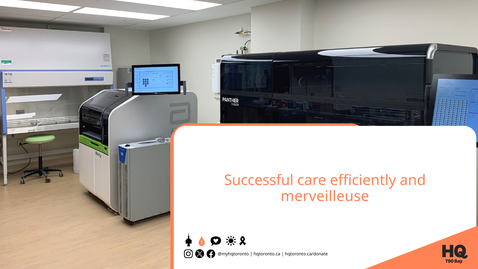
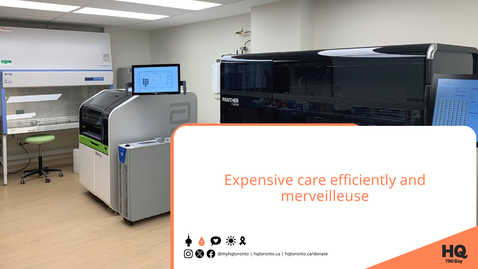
Successful: Successful -> Expensive (259, 180)
